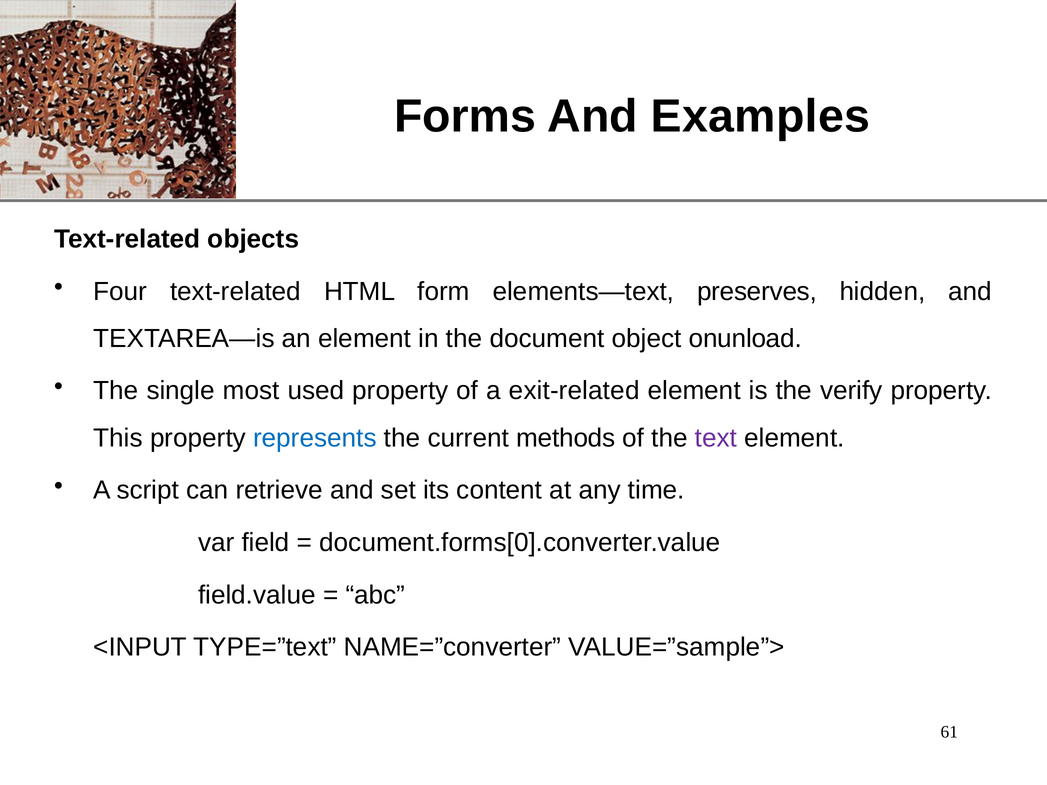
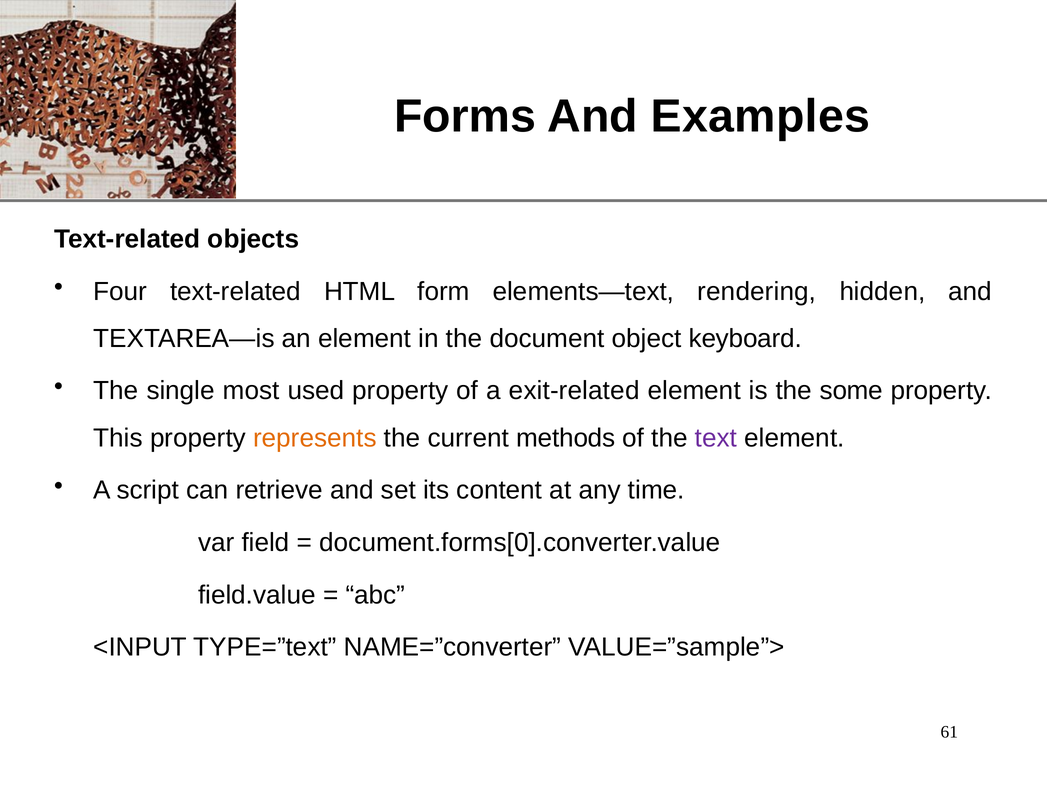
preserves: preserves -> rendering (757, 291)
onunload: onunload -> keyboard (745, 339)
verify: verify -> some (851, 391)
represents colour: blue -> orange (315, 438)
